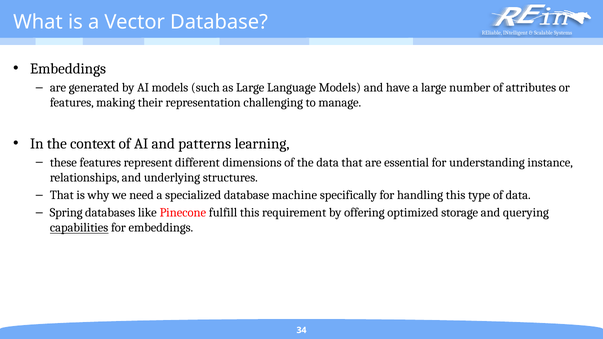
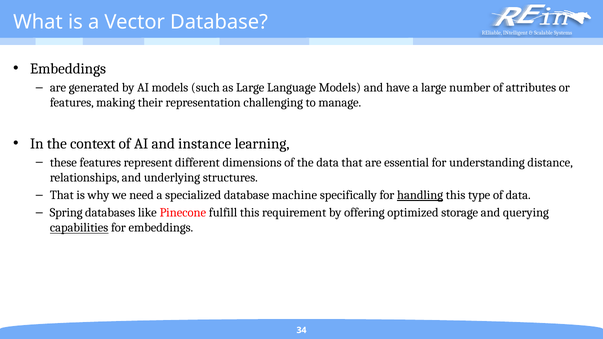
patterns: patterns -> instance (205, 144)
instance: instance -> distance (550, 163)
handling underline: none -> present (420, 195)
